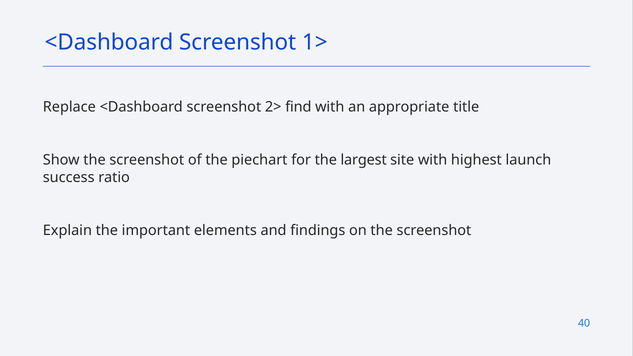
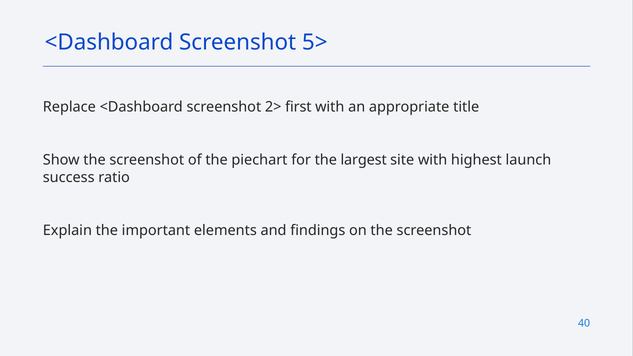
1>: 1> -> 5> (315, 42)
find: find -> first (298, 107)
